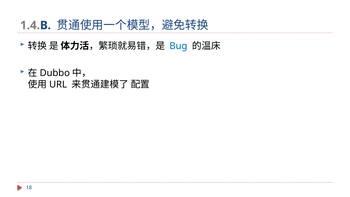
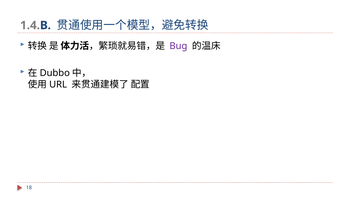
Bug colour: blue -> purple (178, 46)
